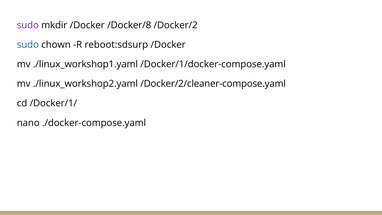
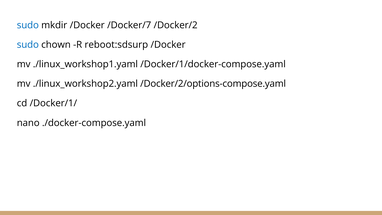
sudo colour: purple -> blue (28, 25)
/Docker/8: /Docker/8 -> /Docker/7 (129, 25)
/Docker/2/cleaner-compose.yaml: /Docker/2/cleaner-compose.yaml -> /Docker/2/options-compose.yaml (213, 84)
